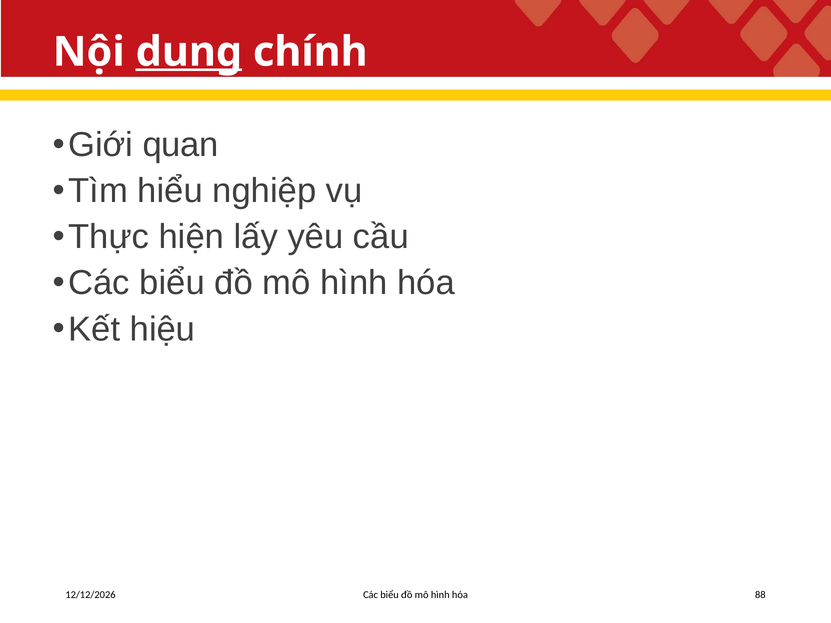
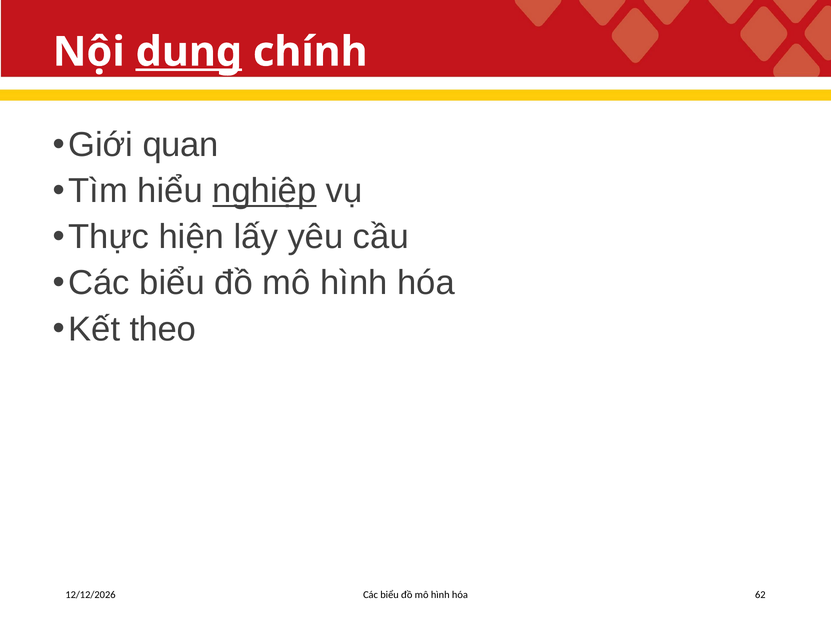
nghiệp underline: none -> present (264, 191)
hiệu: hiệu -> theo (163, 329)
88: 88 -> 62 (760, 595)
